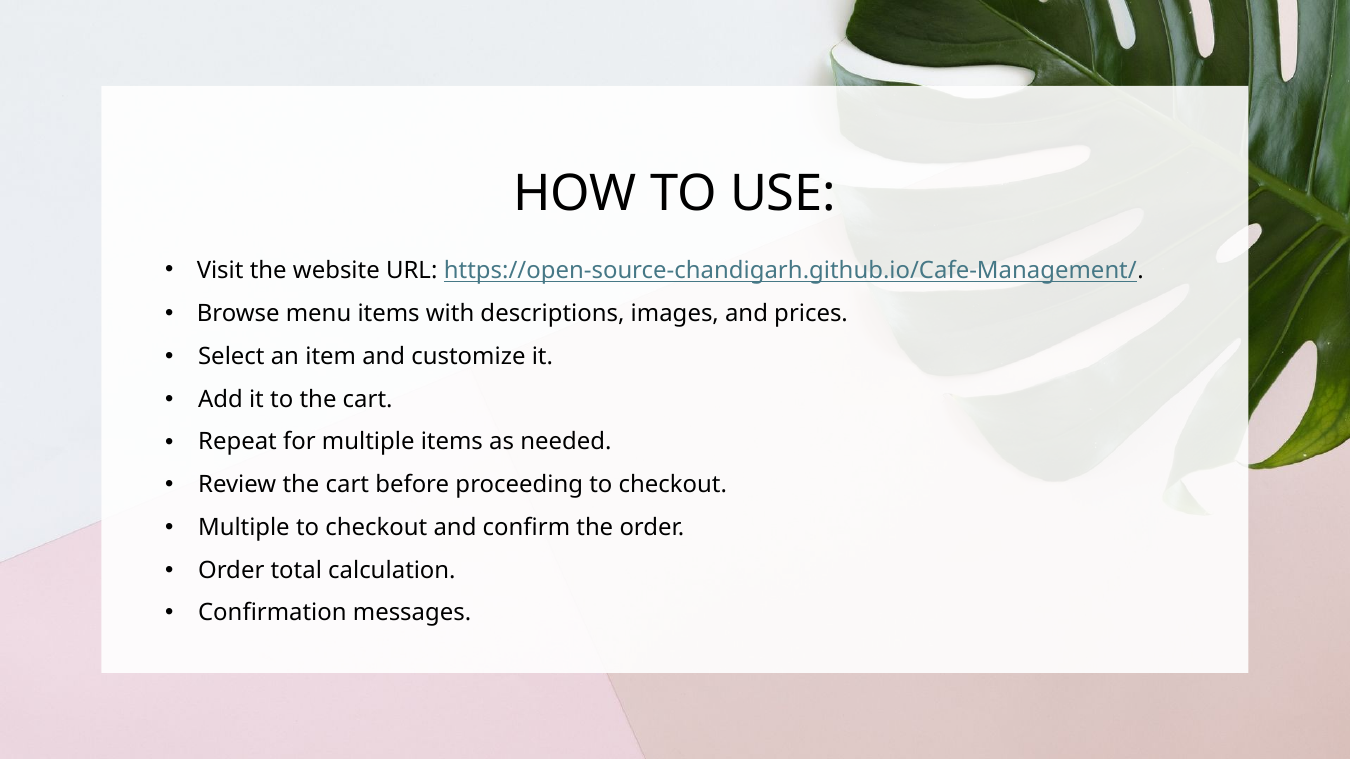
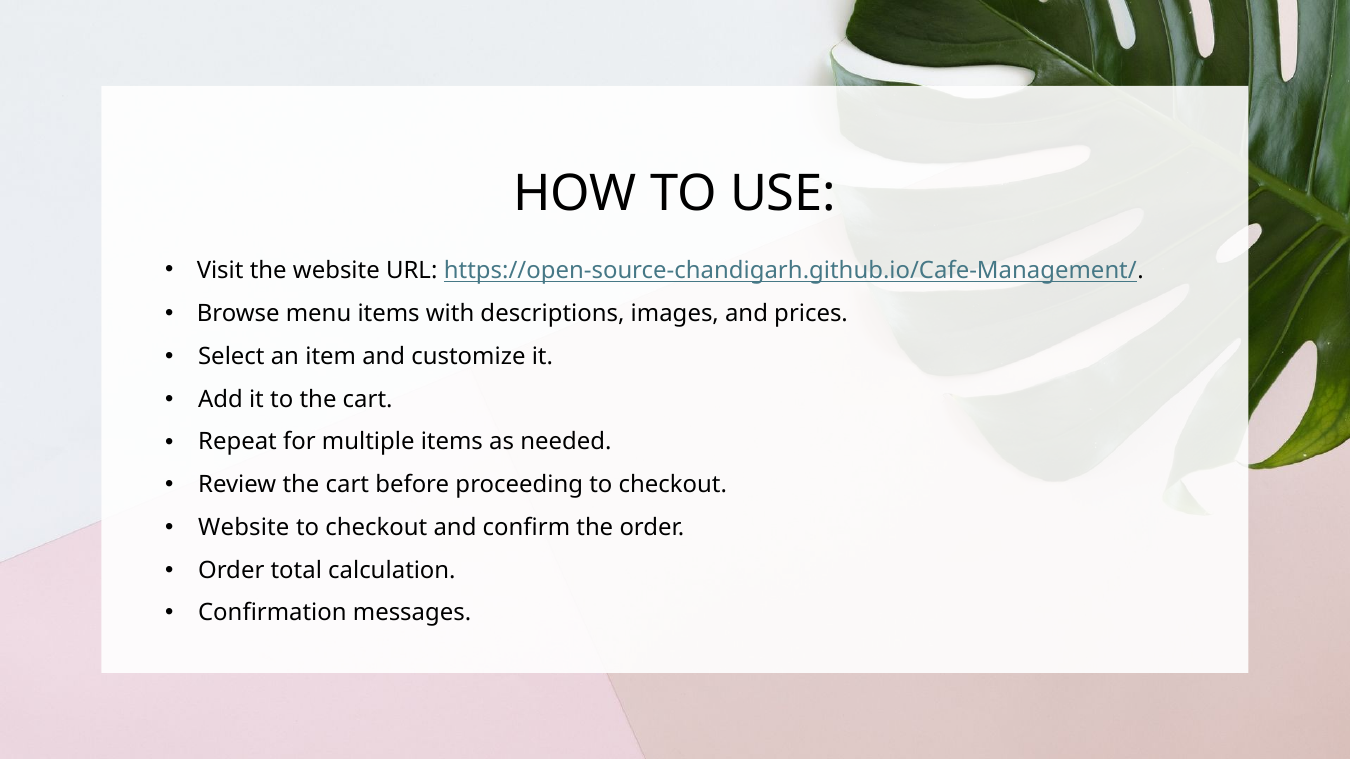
Multiple: Multiple -> Website (244, 528)
